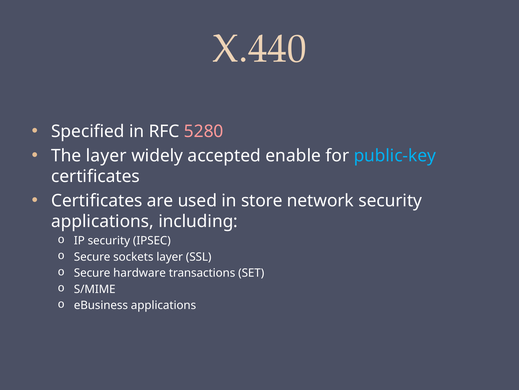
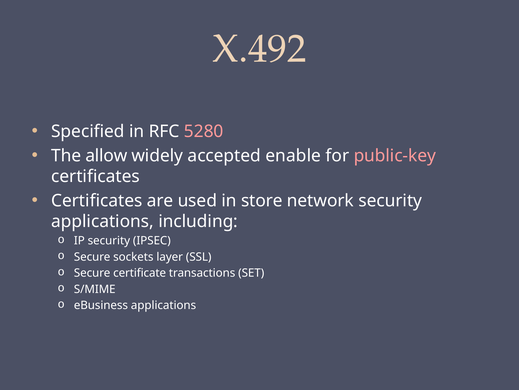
X.440: X.440 -> X.492 (260, 49)
The layer: layer -> allow (106, 155)
public-key colour: light blue -> pink (395, 155)
hardware: hardware -> certificate (140, 273)
